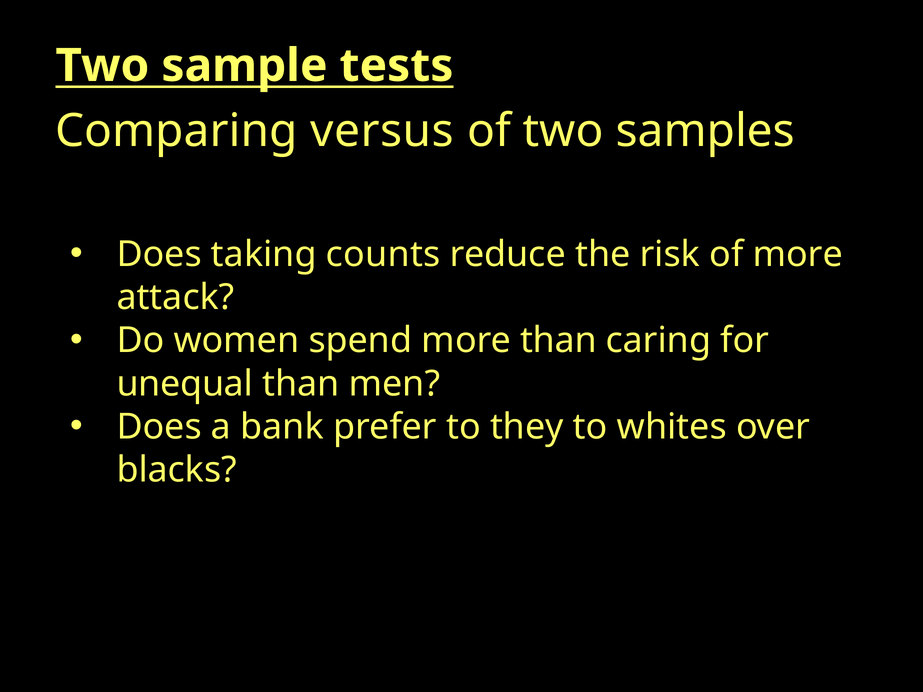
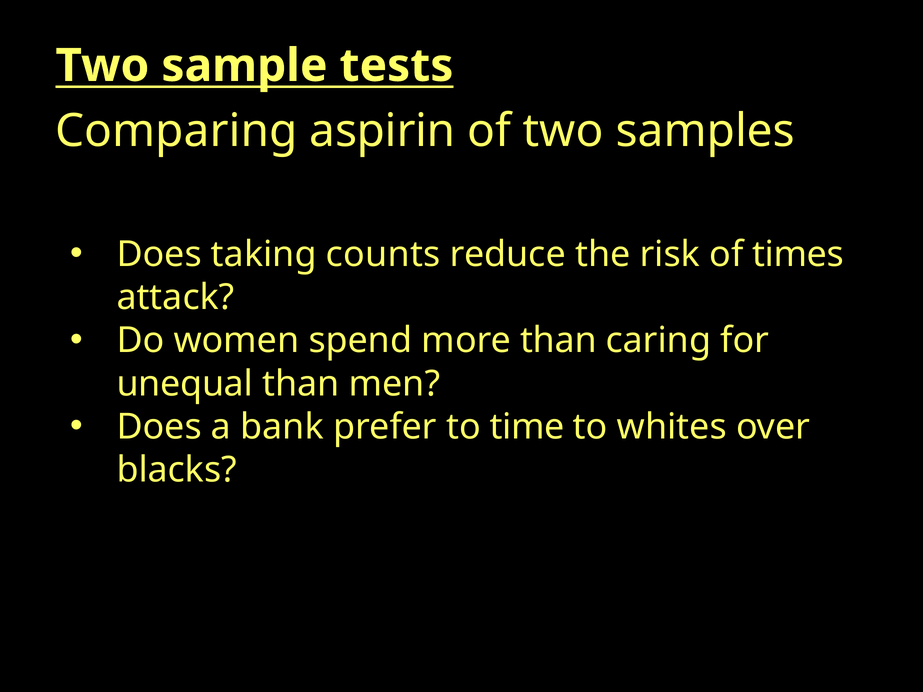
versus: versus -> aspirin (382, 131)
of more: more -> times (798, 255)
they: they -> time (527, 427)
